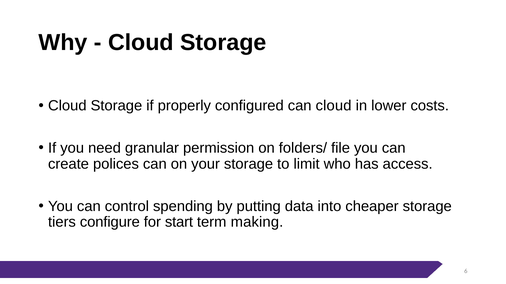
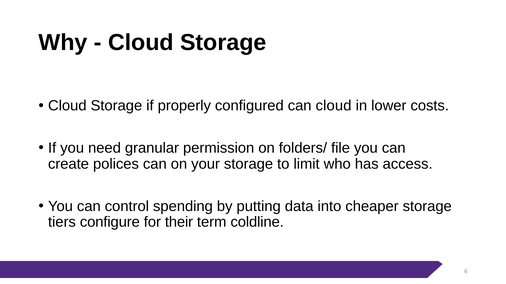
start: start -> their (179, 223)
making: making -> coldline (257, 223)
